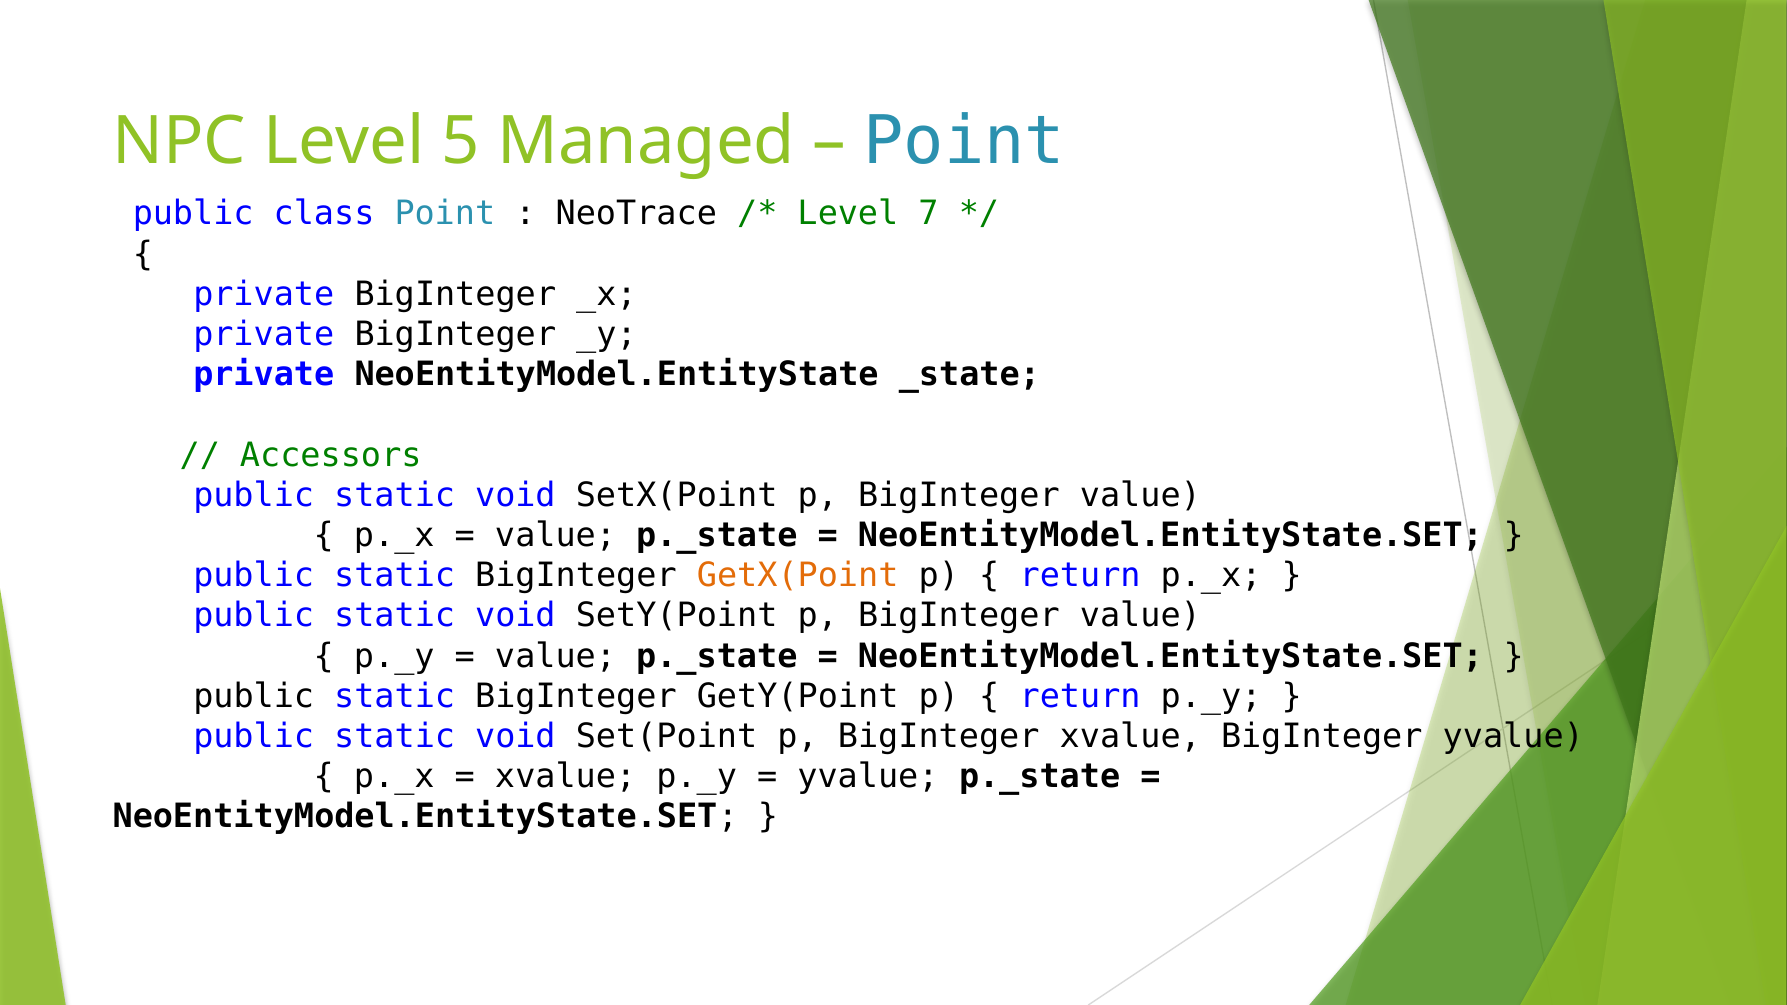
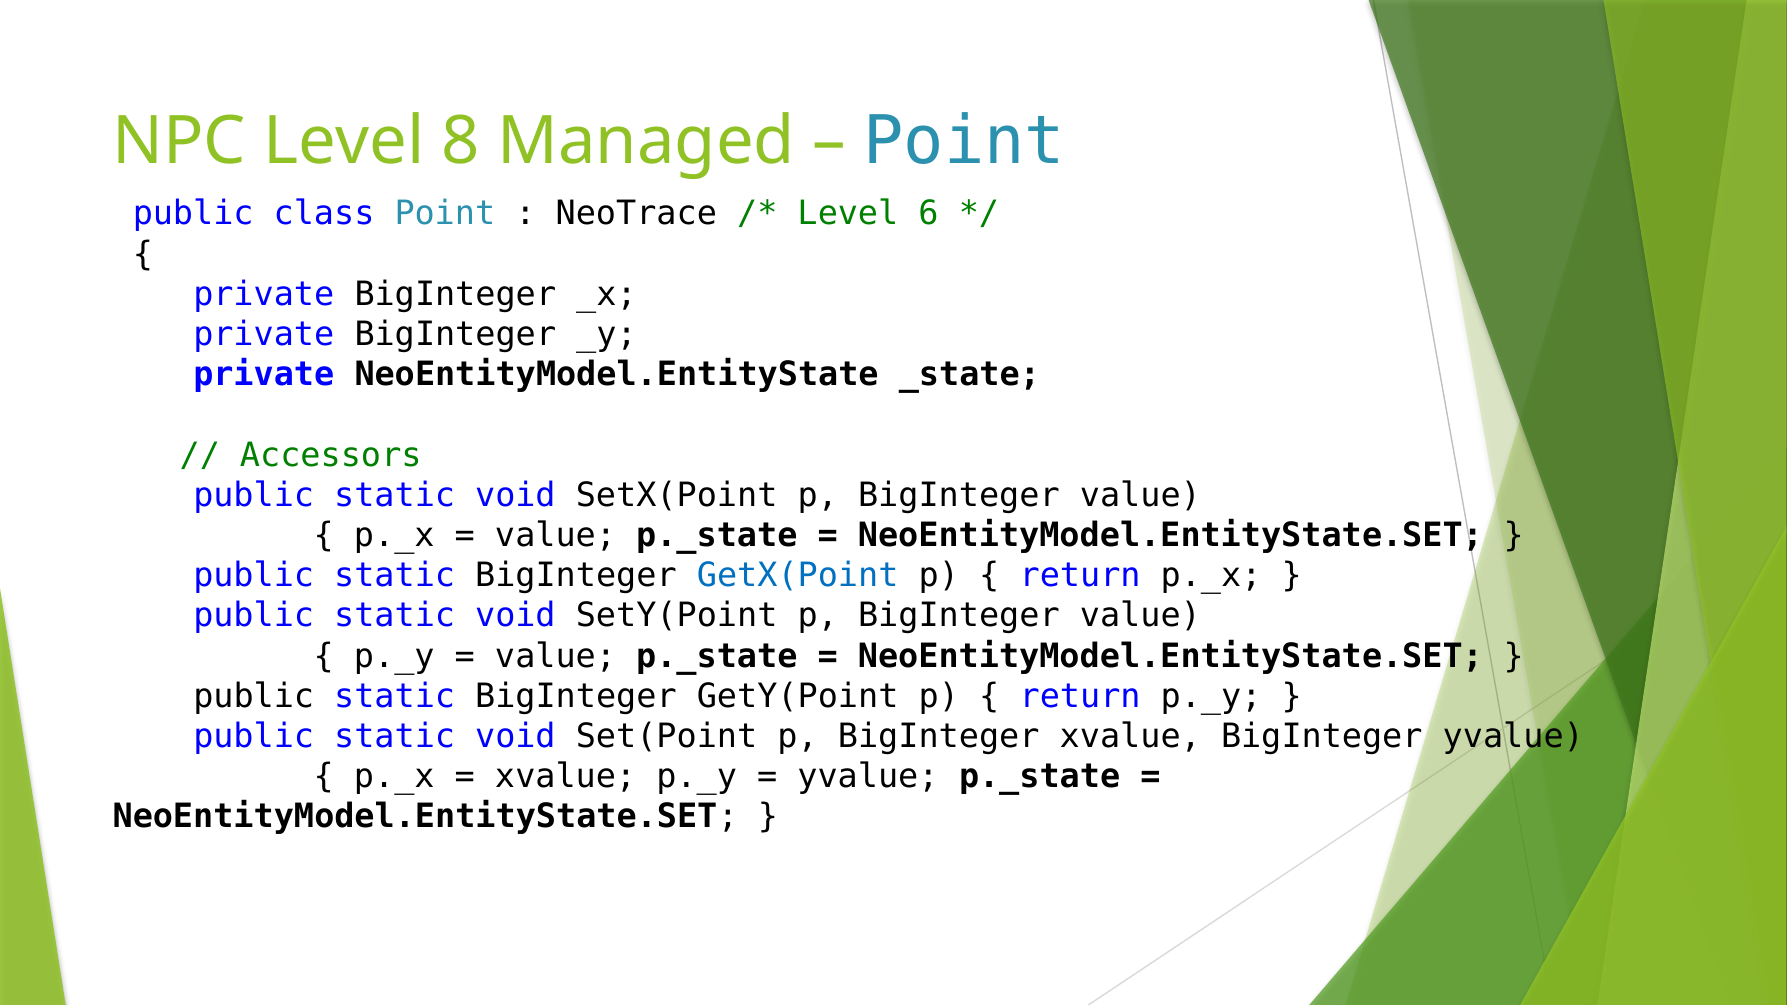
5: 5 -> 8 (461, 141)
7: 7 -> 6 (929, 214)
GetX(Point colour: orange -> blue (798, 576)
